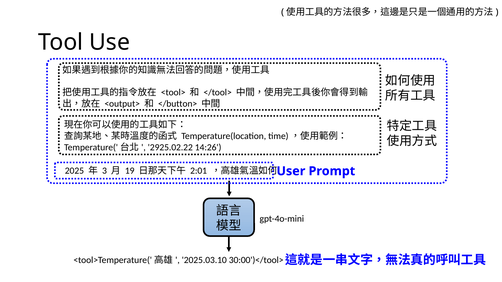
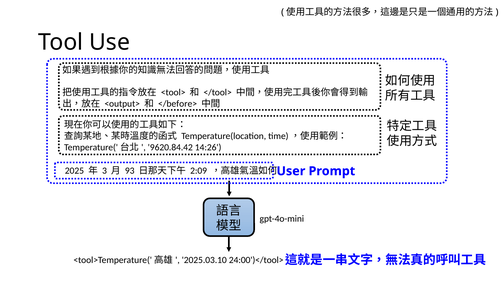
</button>: </button> -> </before> (178, 104)
2925.02.22: 2925.02.22 -> 9620.84.42 (170, 148)
19: 19 -> 93 (130, 171)
2:01: 2:01 -> 2:09 (199, 171)
30:00')</tool>: 30:00')</tool> -> 24:00')</tool> (256, 260)
